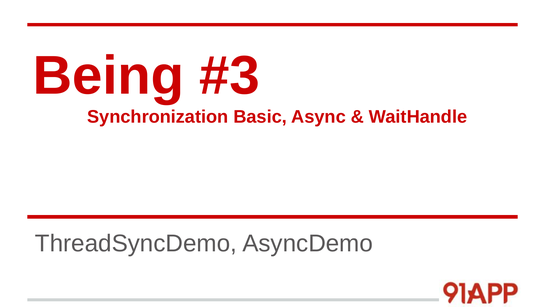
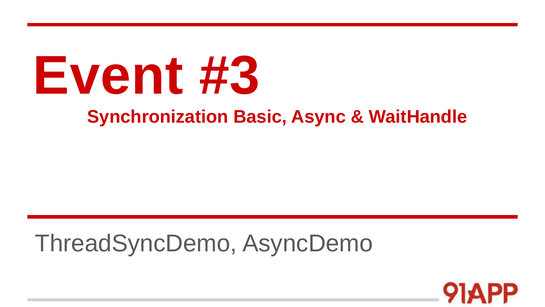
Being: Being -> Event (108, 76)
